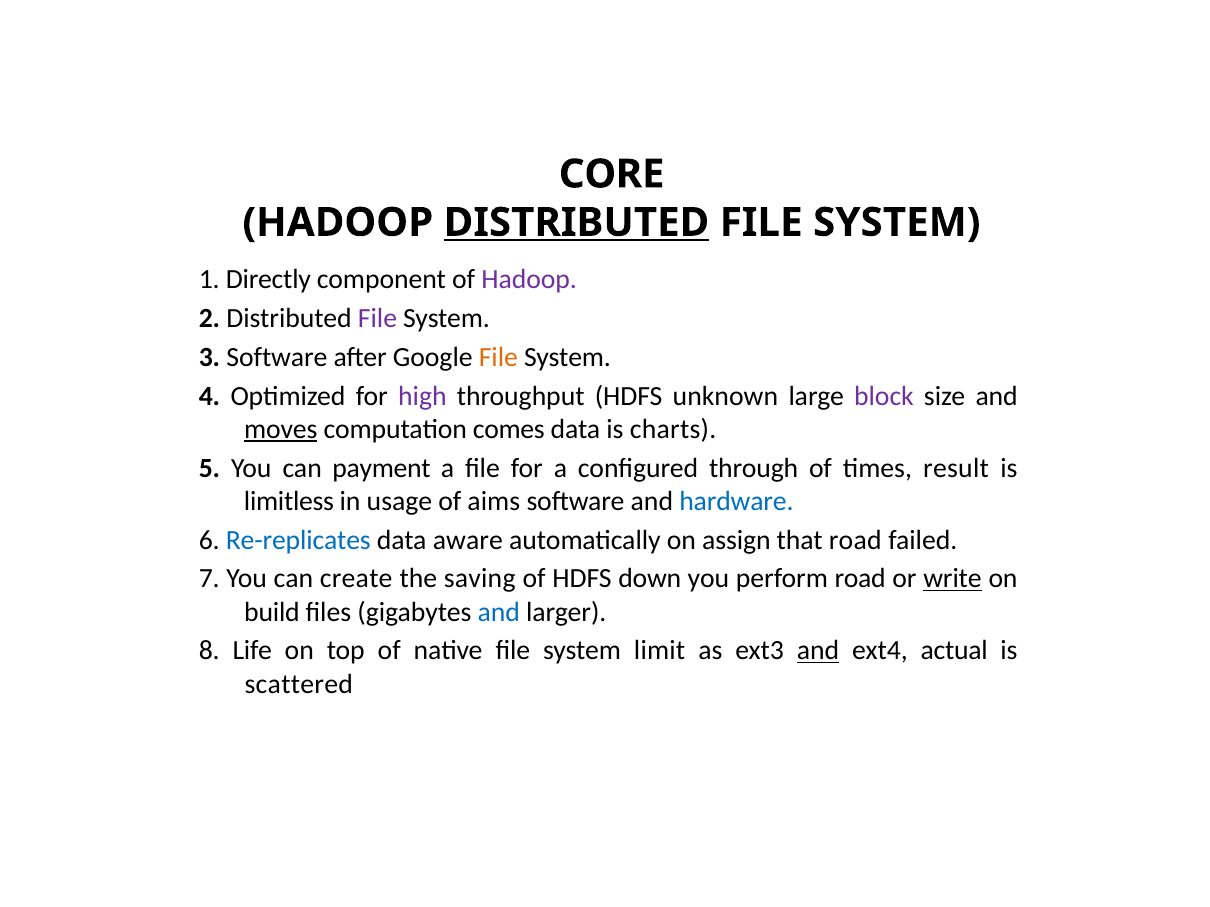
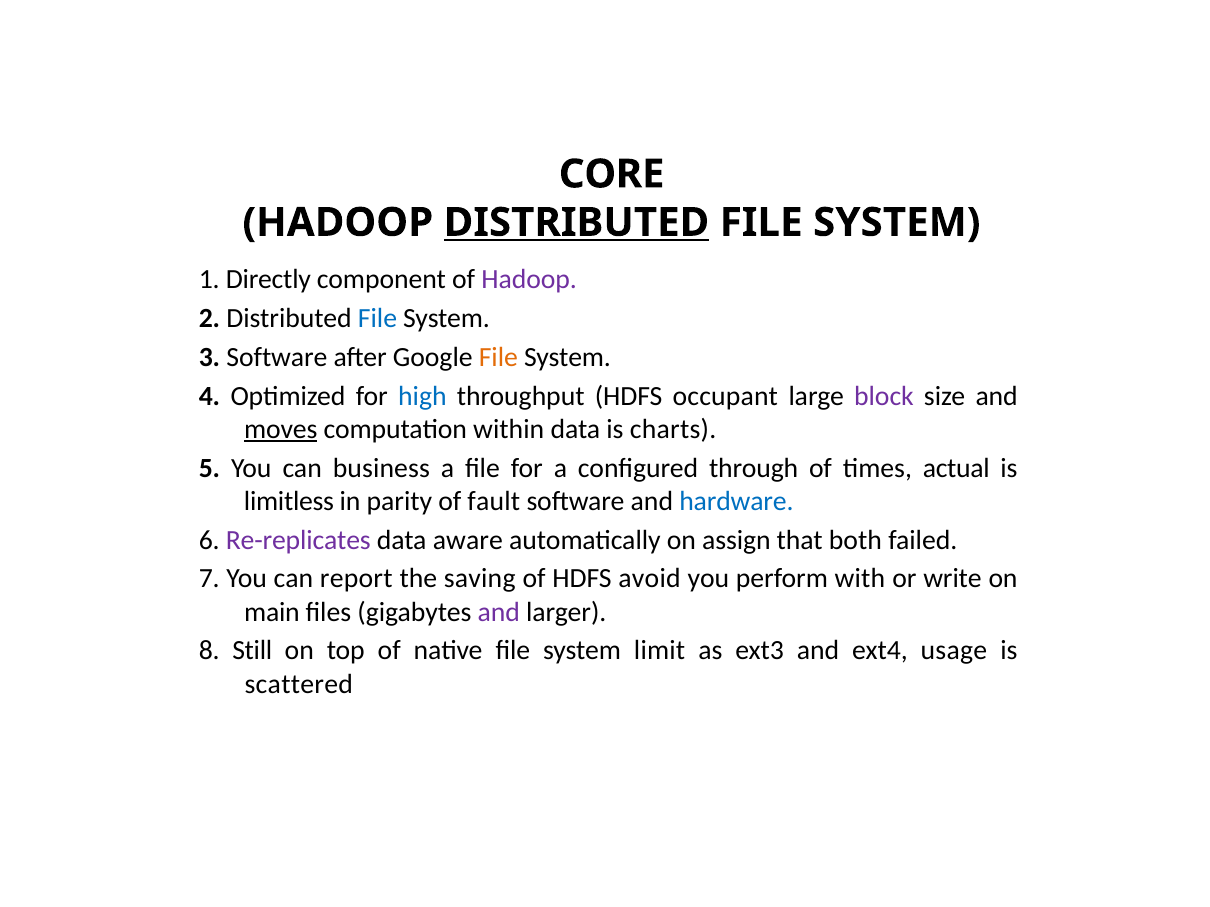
File colour: purple -> blue (377, 319)
high colour: purple -> blue (422, 396)
unknown: unknown -> occupant (725, 396)
comes: comes -> within (509, 429)
payment: payment -> business (381, 468)
result: result -> actual (956, 468)
usage: usage -> parity (399, 501)
aims: aims -> fault (494, 501)
Re-replicates colour: blue -> purple (298, 540)
that road: road -> both (855, 540)
create: create -> report (356, 579)
down: down -> avoid (650, 579)
perform road: road -> with (860, 579)
write underline: present -> none (952, 579)
build: build -> main (272, 612)
and colour: blue -> purple (499, 612)
Life: Life -> Still (252, 651)
and underline: present -> none (818, 651)
actual: actual -> usage (954, 651)
